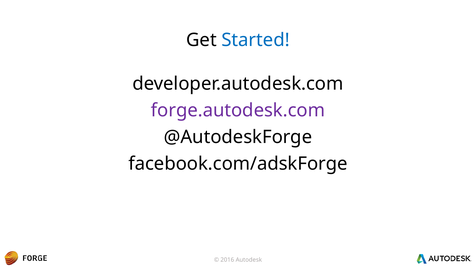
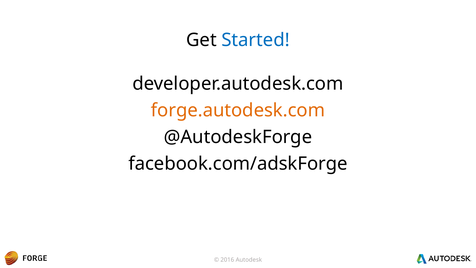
forge.autodesk.com colour: purple -> orange (238, 110)
